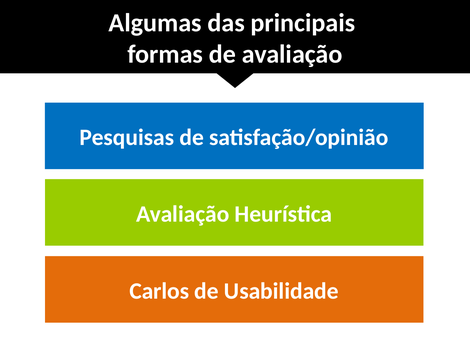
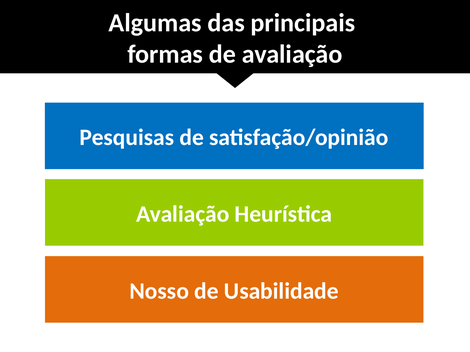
Carlos: Carlos -> Nosso (159, 291)
